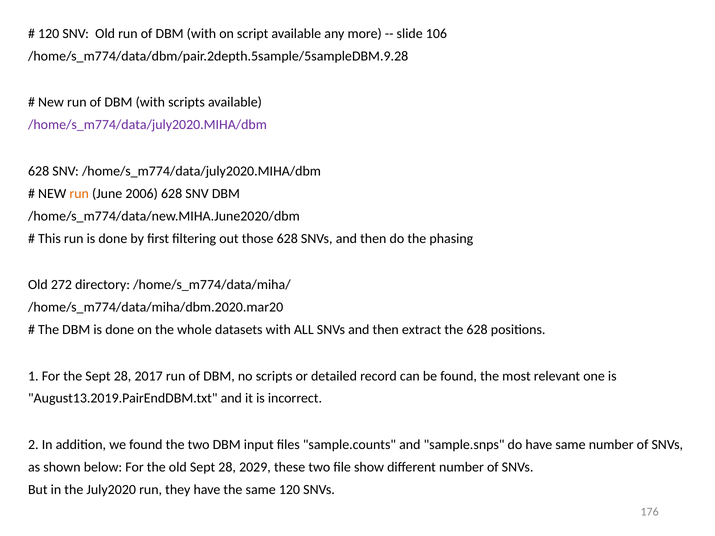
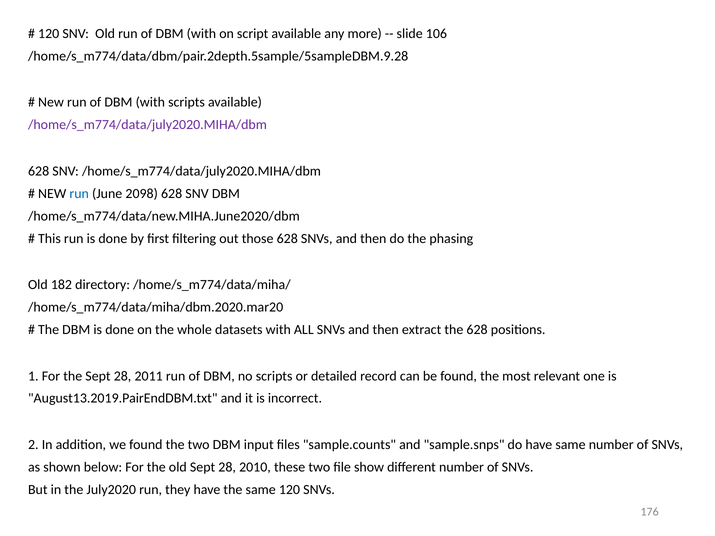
run colour: orange -> blue (79, 194)
2006: 2006 -> 2098 (142, 194)
272: 272 -> 182 (61, 285)
2017: 2017 -> 2011 (149, 376)
2029: 2029 -> 2010 (255, 467)
